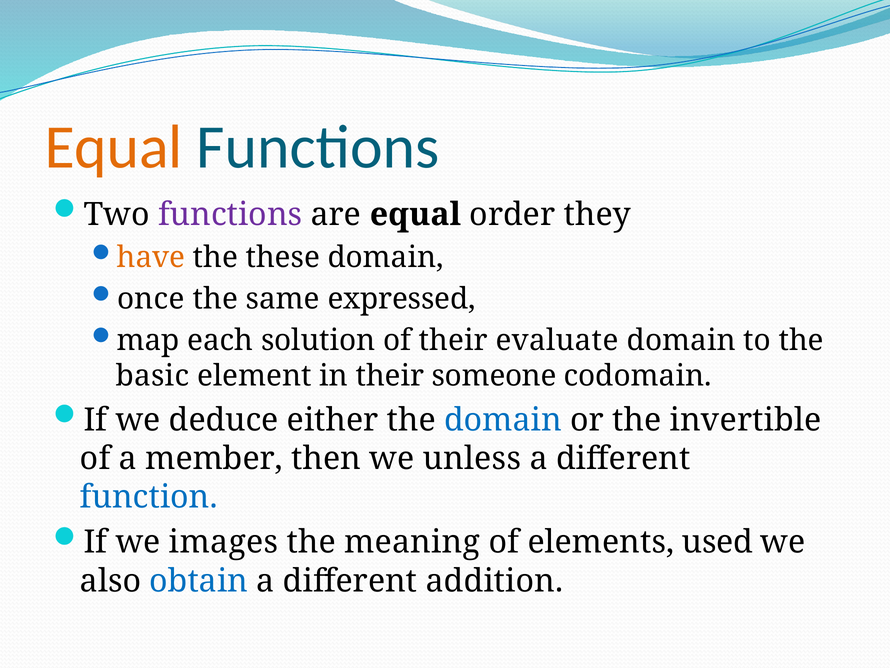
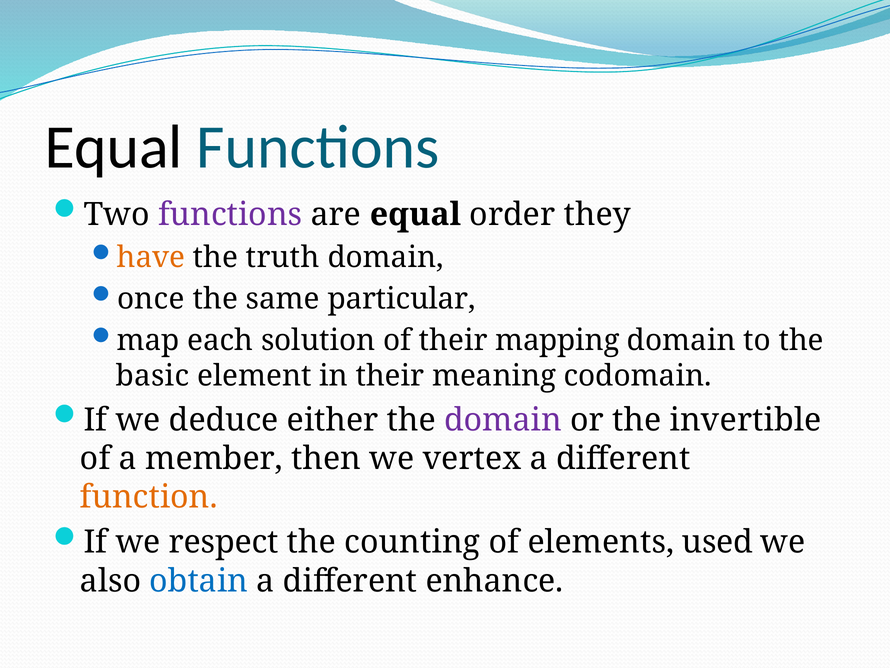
Equal colour: orange -> black (114, 147)
these: these -> truth (283, 257)
expressed: expressed -> particular (402, 299)
evaluate: evaluate -> mapping (557, 340)
someone: someone -> meaning (494, 376)
domain colour: blue -> purple (503, 420)
unless: unless -> vertex (472, 458)
function colour: blue -> orange (149, 497)
images: images -> respect (224, 542)
meaning: meaning -> counting (412, 542)
addition: addition -> enhance (495, 581)
